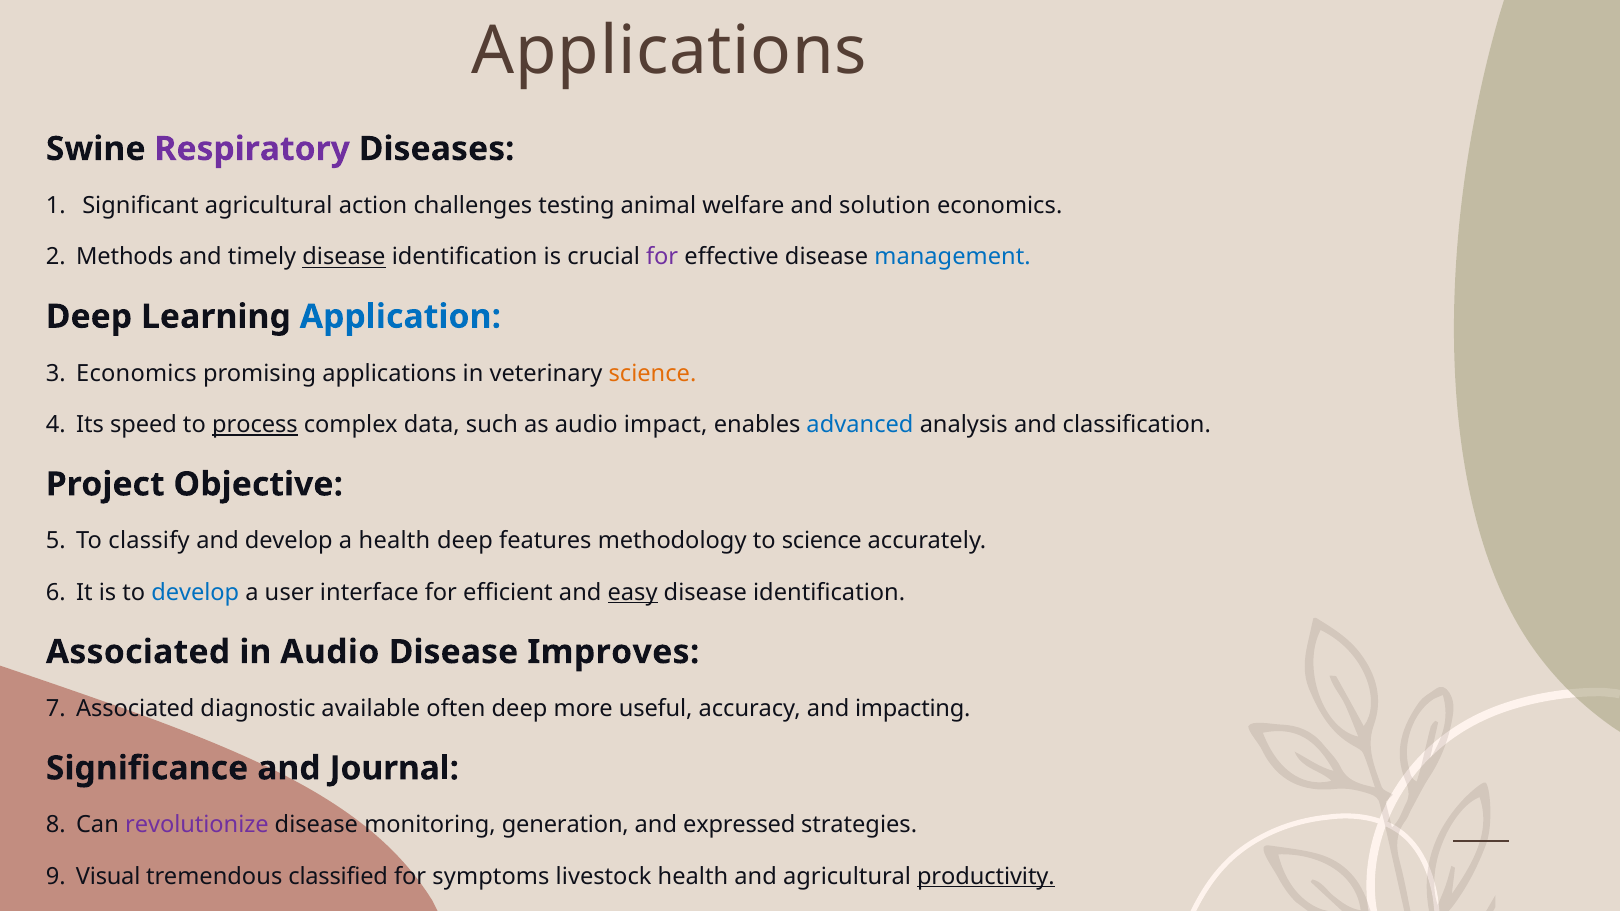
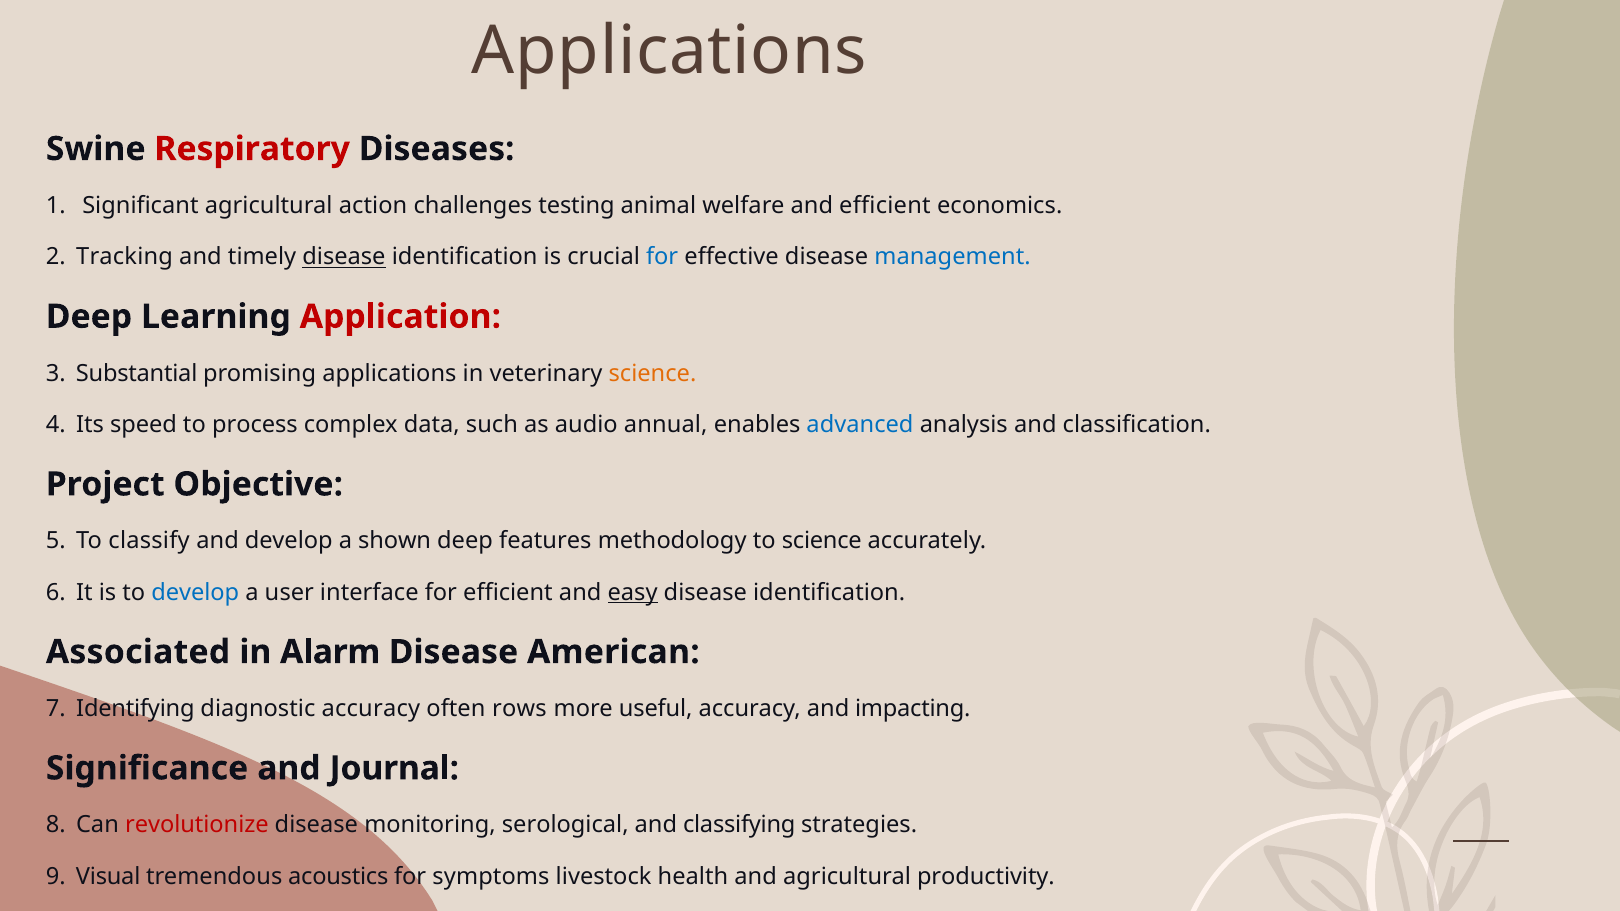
Respiratory colour: purple -> red (252, 149)
and solution: solution -> efficient (885, 206)
Methods: Methods -> Tracking (125, 257)
for colour: purple -> blue (662, 257)
Application colour: blue -> red (400, 317)
Economics: Economics -> Substantial (137, 374)
process underline: present -> none (255, 425)
impact: impact -> annual (666, 425)
a health: health -> shown (395, 541)
in Audio: Audio -> Alarm (330, 652)
Improves: Improves -> American (613, 652)
Associated: Associated -> Identifying (135, 709)
diagnostic available: available -> accuracy (371, 709)
often deep: deep -> rows (519, 709)
revolutionize colour: purple -> red (197, 825)
generation: generation -> serological (565, 825)
expressed: expressed -> classifying (739, 825)
classified: classified -> acoustics (338, 877)
productivity underline: present -> none (986, 877)
